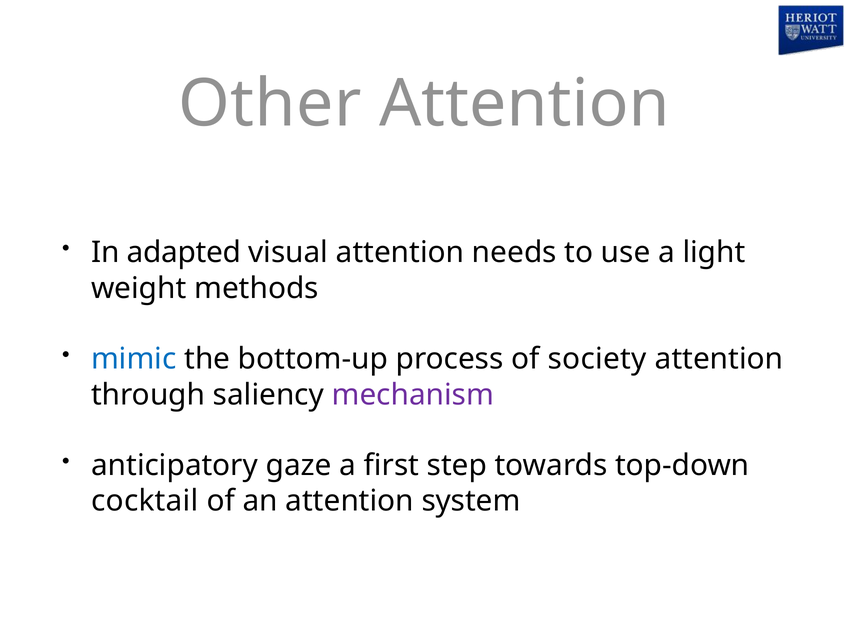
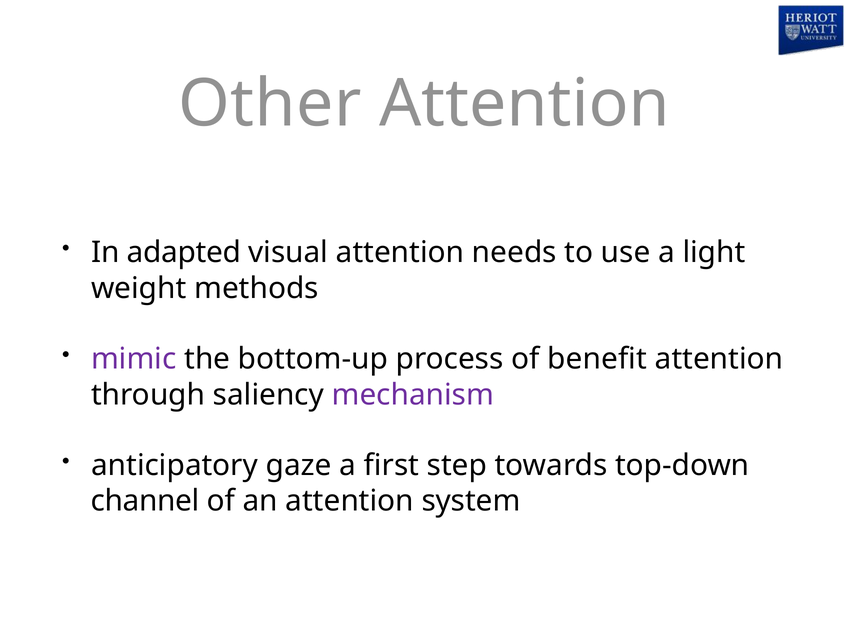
mimic colour: blue -> purple (134, 359)
society: society -> benefit (597, 359)
cocktail: cocktail -> channel (145, 501)
